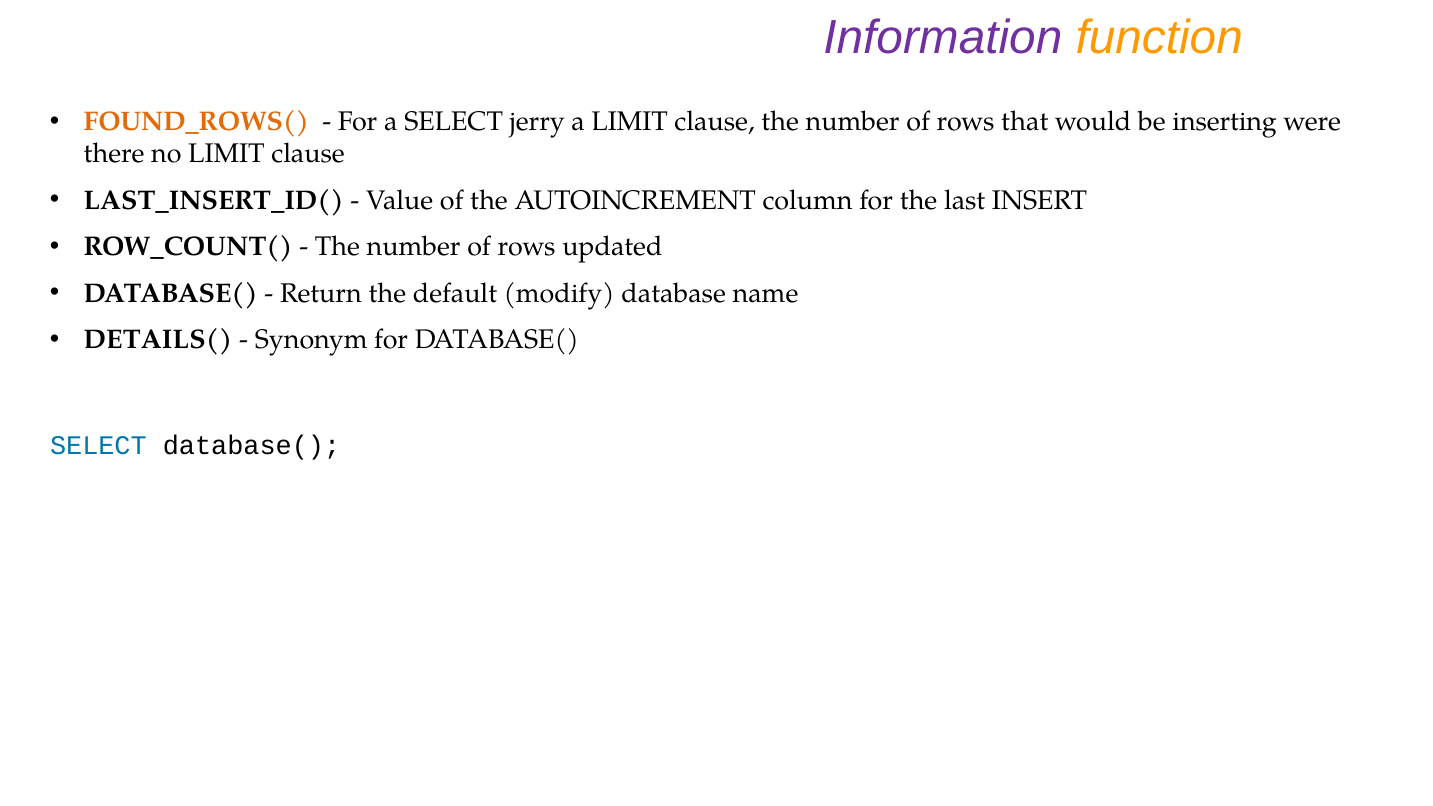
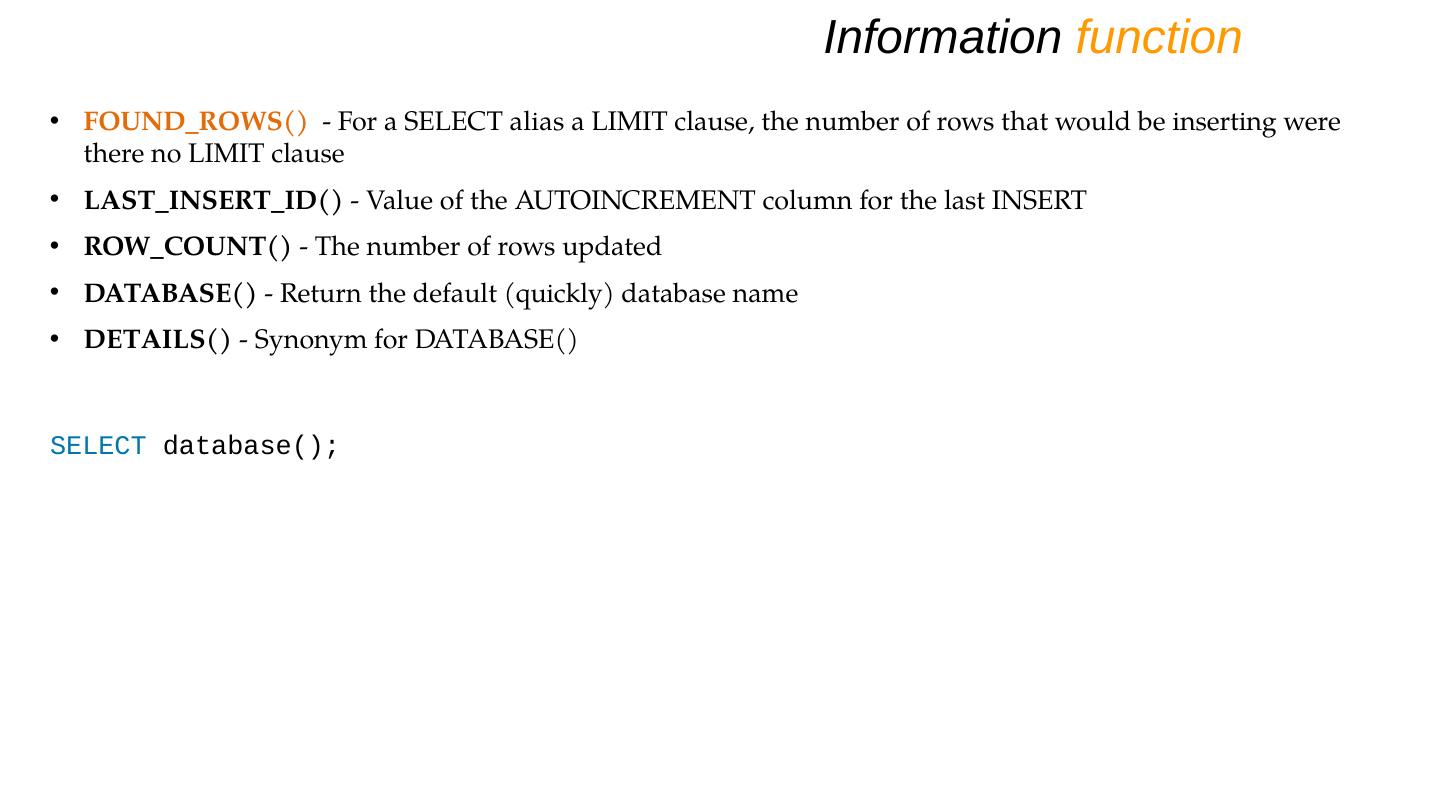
Information colour: purple -> black (943, 37)
jerry: jerry -> alias (537, 122)
modify: modify -> quickly (559, 293)
